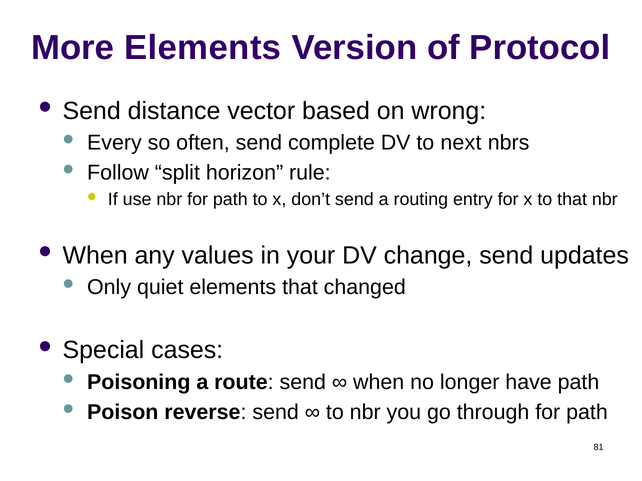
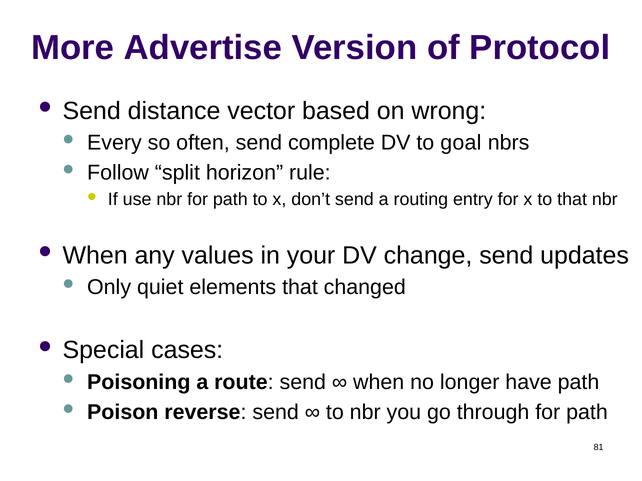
More Elements: Elements -> Advertise (203, 48)
next: next -> goal (461, 143)
